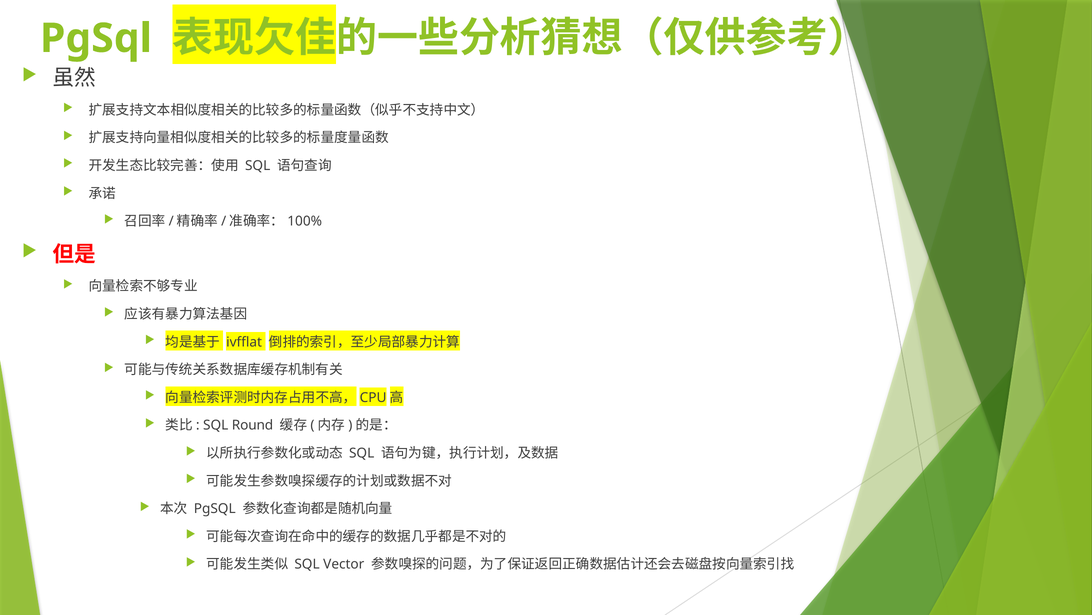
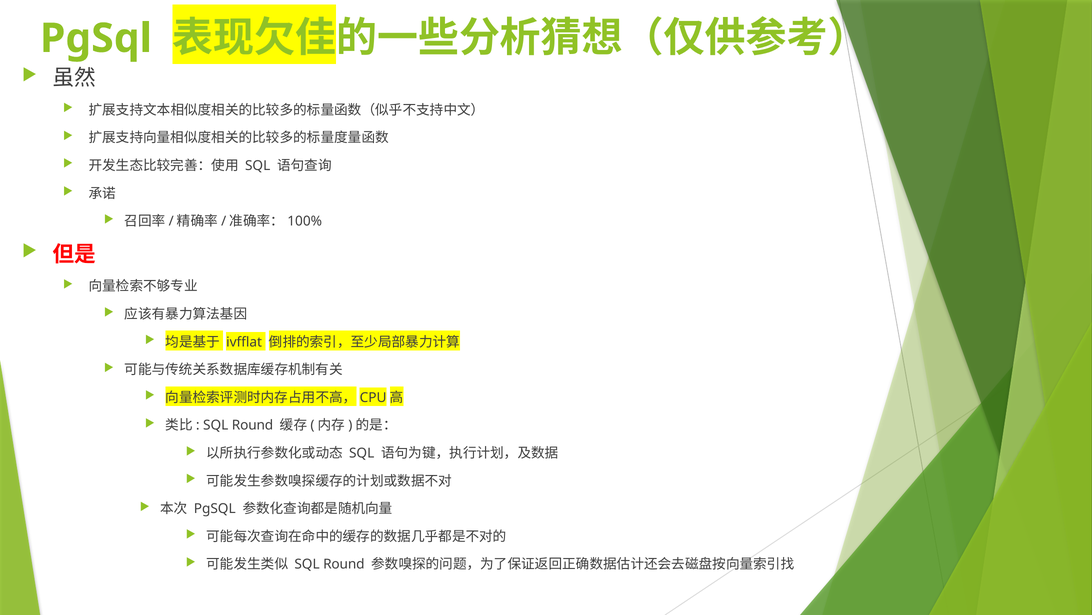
Vector: Vector -> Round (344, 564)
